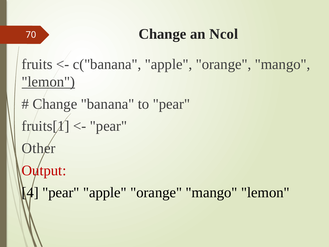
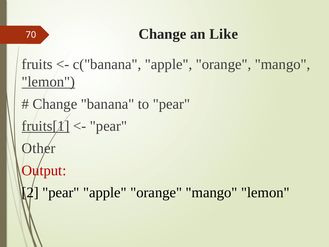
Ncol: Ncol -> Like (224, 34)
fruits[1 underline: none -> present (46, 126)
4: 4 -> 2 (30, 192)
